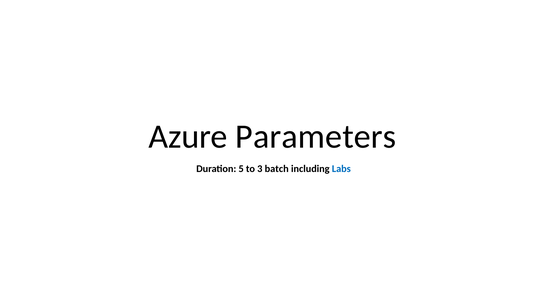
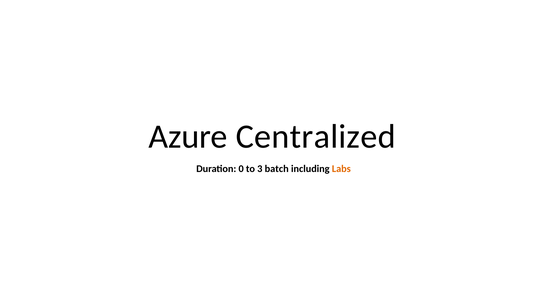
Parameters: Parameters -> Centralized (316, 136)
5: 5 -> 0 (241, 169)
Labs colour: blue -> orange (341, 169)
